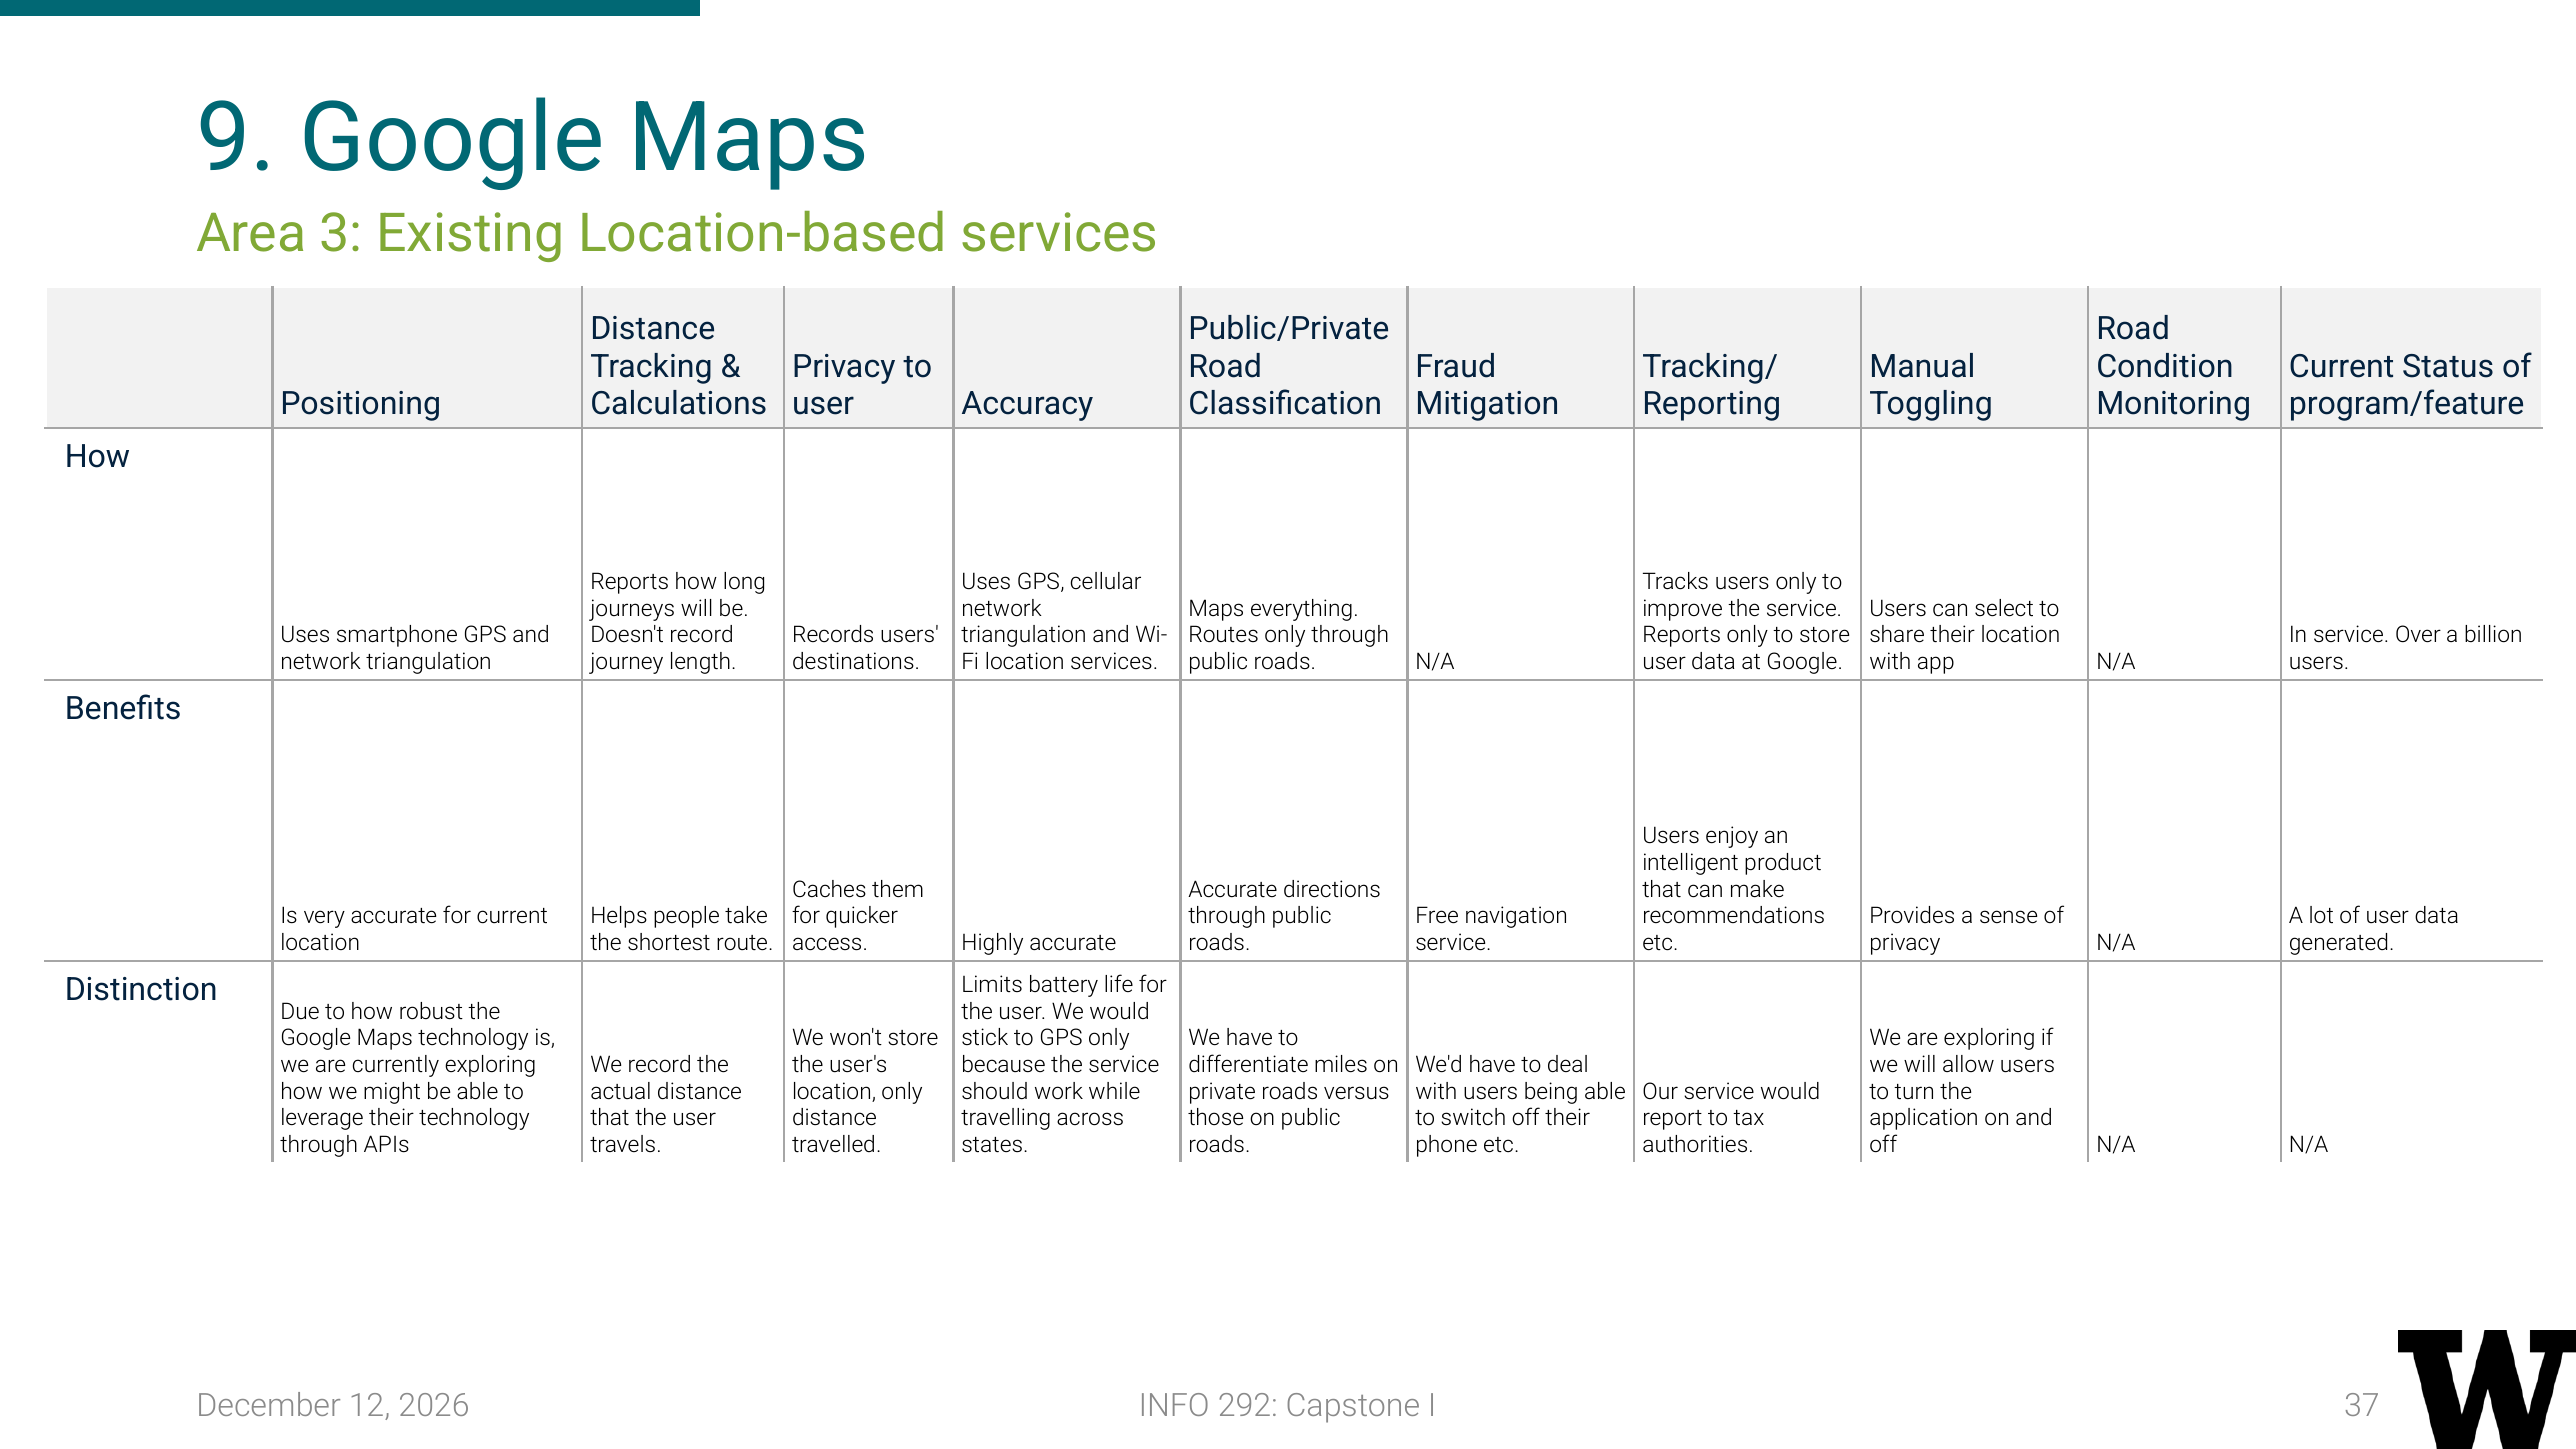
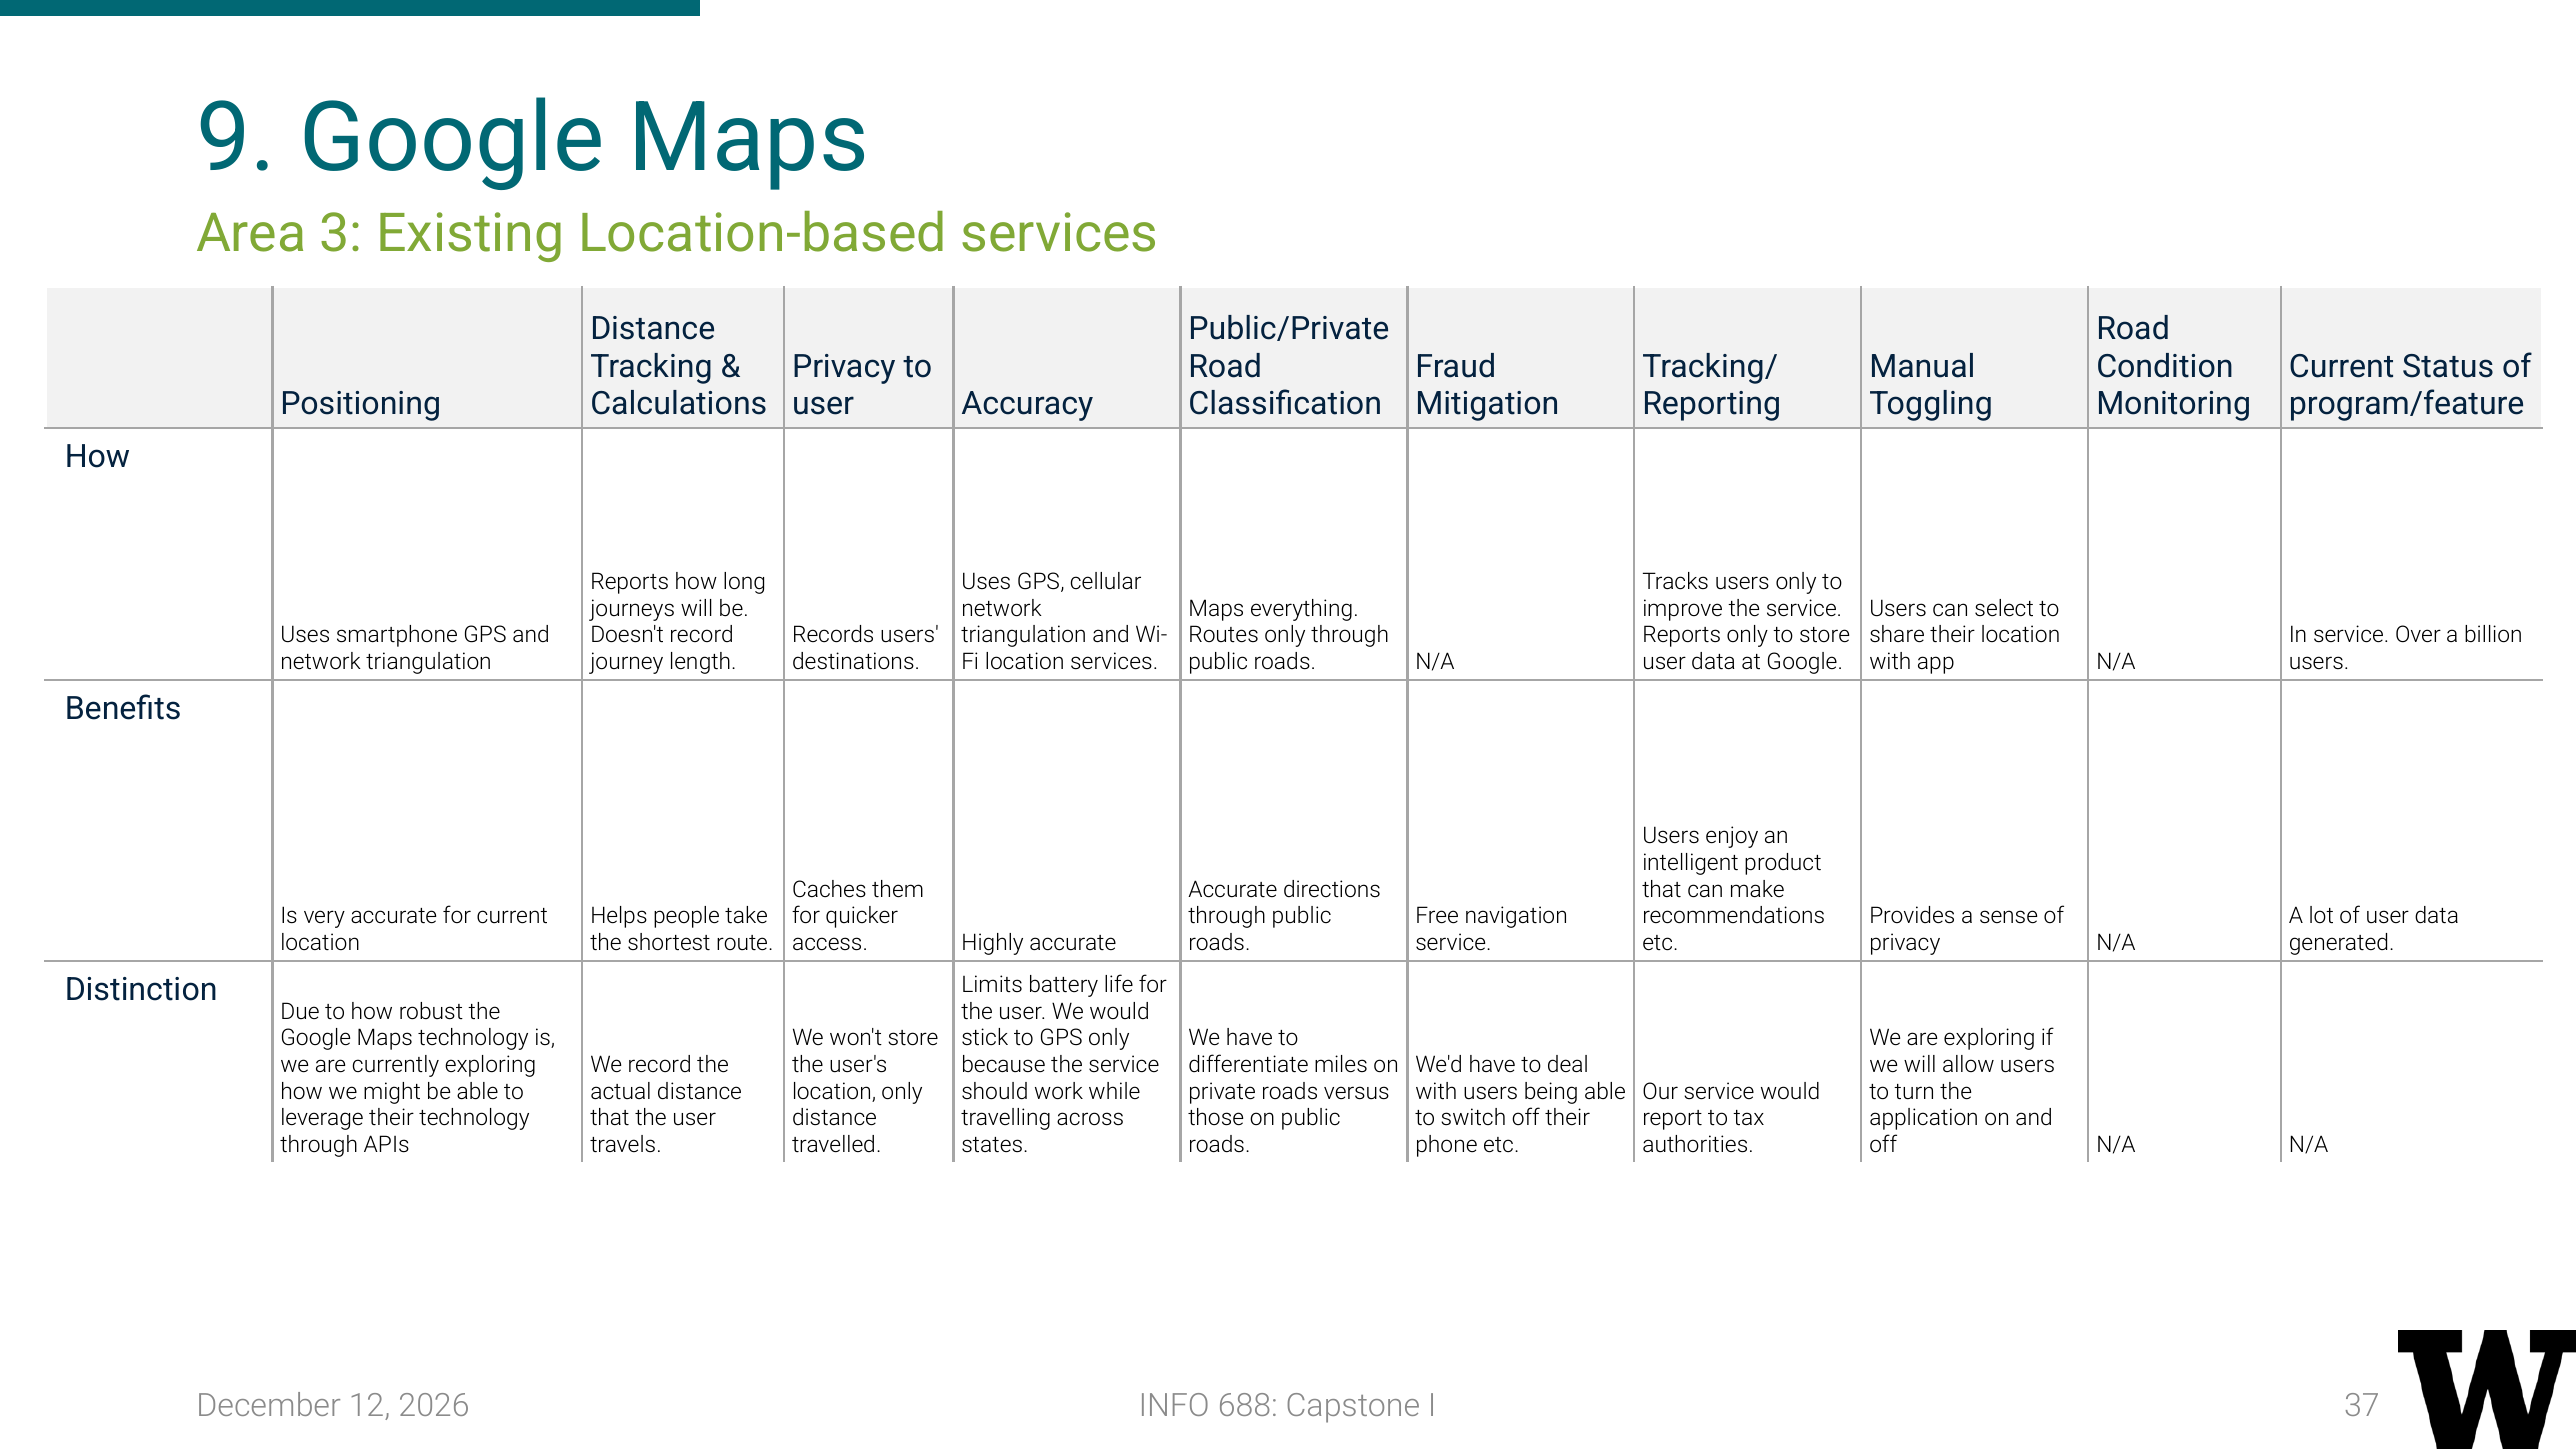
292: 292 -> 688 (1248, 1406)
